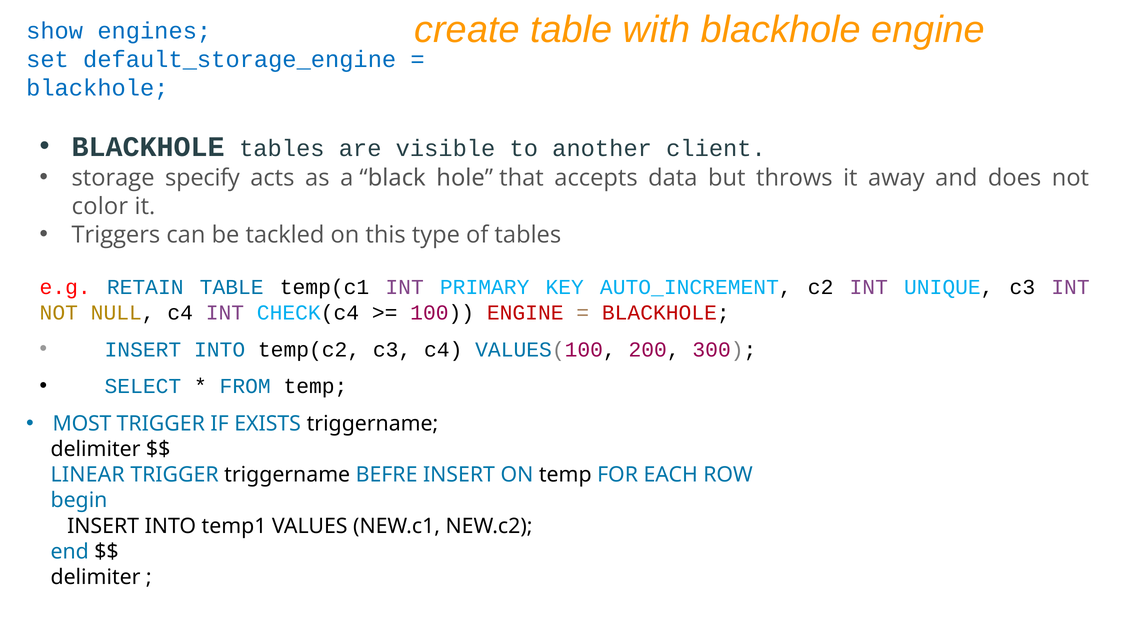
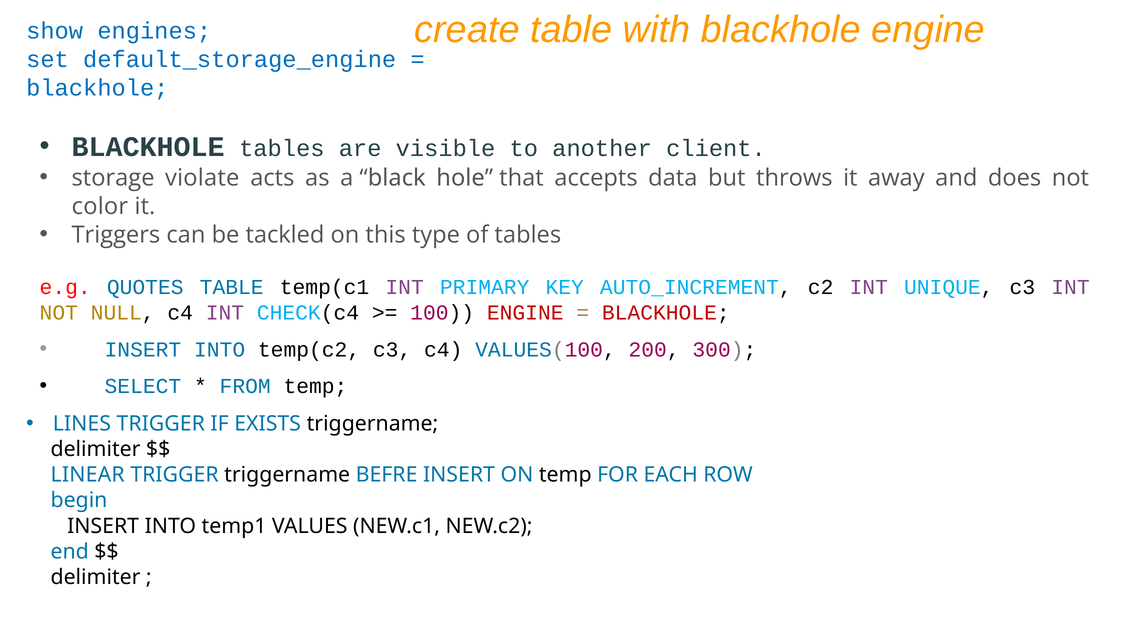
specify: specify -> violate (202, 178)
RETAIN: RETAIN -> QUOTES (145, 287)
MOST: MOST -> LINES (82, 424)
